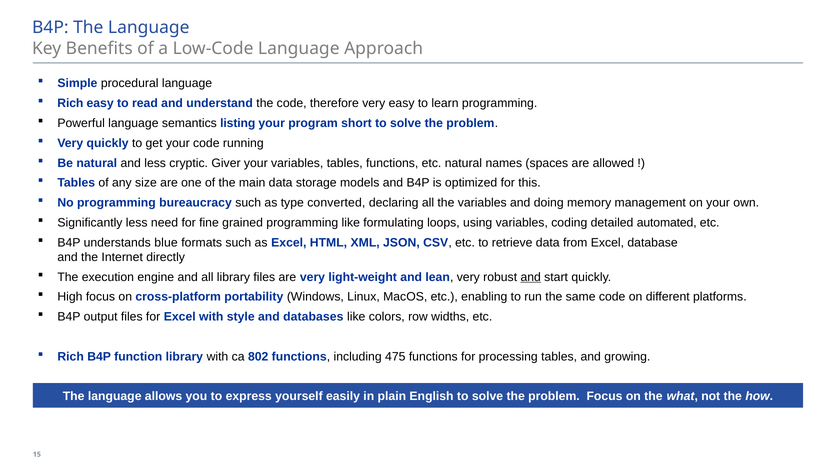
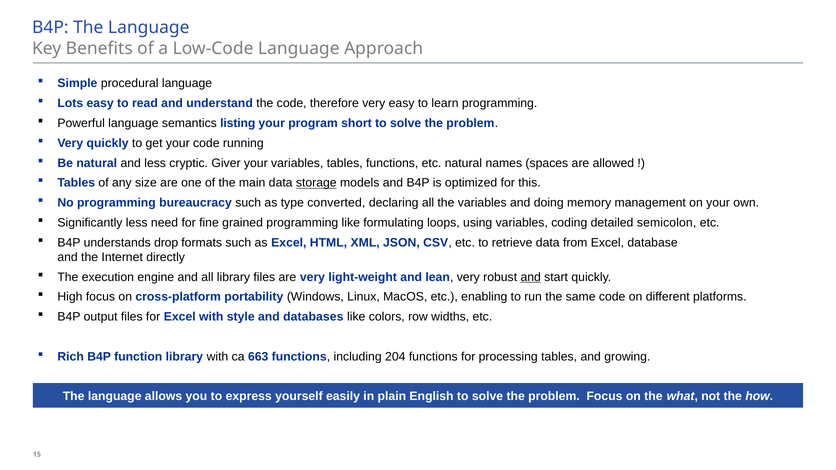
Rich: Rich -> Lots (70, 103)
storage underline: none -> present (316, 183)
automated: automated -> semicolon (667, 223)
blue: blue -> drop (166, 243)
802: 802 -> 663 (258, 357)
475: 475 -> 204 (395, 357)
